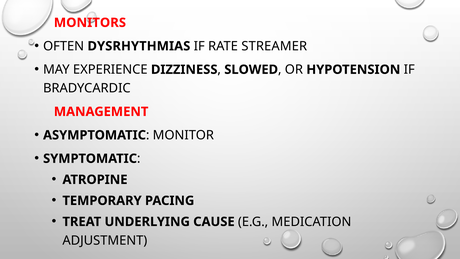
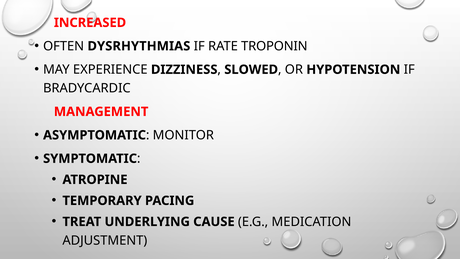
MONITORS: MONITORS -> INCREASED (90, 23)
STREAMER: STREAMER -> TROPONIN (274, 46)
